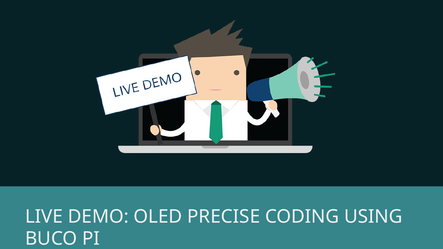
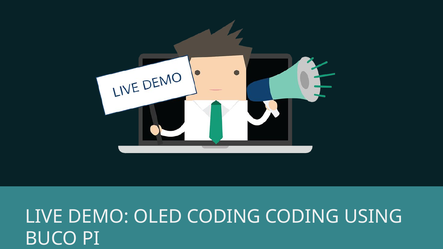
OLED PRECISE: PRECISE -> CODING (224, 217)
